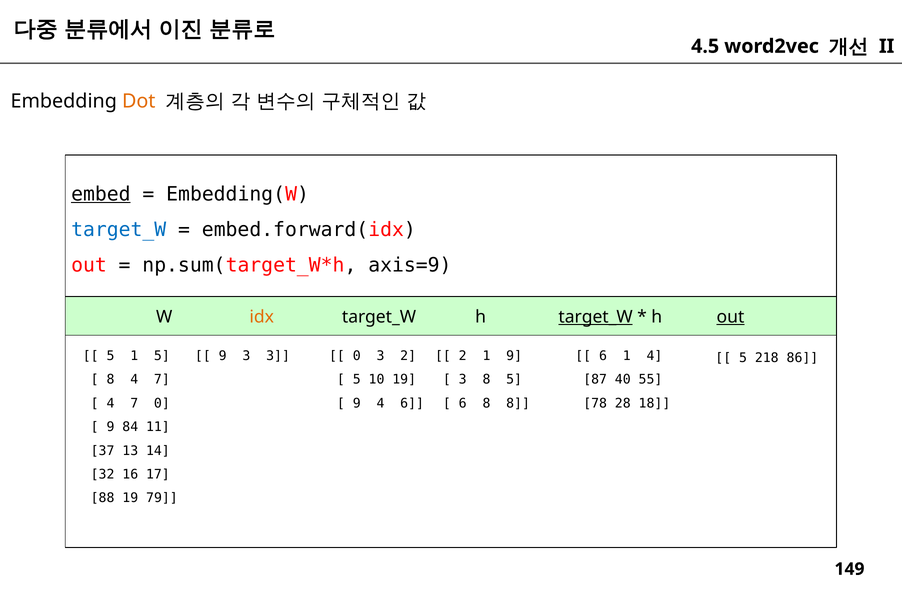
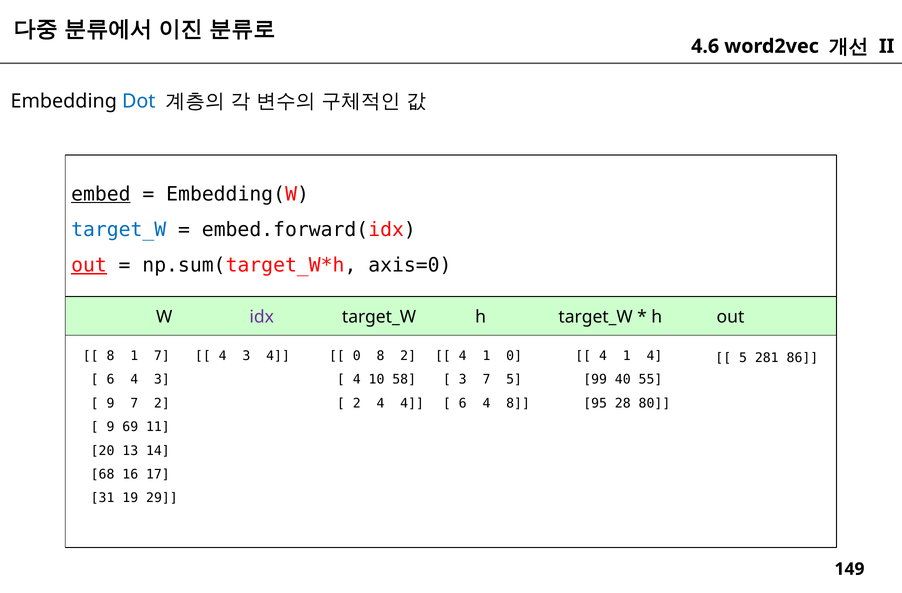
4.5: 4.5 -> 4.6 (705, 46)
Dot colour: orange -> blue (139, 101)
out underline: none -> present (89, 265)
axis=9: axis=9 -> axis=0 (410, 265)
idx colour: orange -> purple (262, 317)
target_W underline: present -> none (596, 317)
out underline: present -> none (730, 317)
5: 5 -> 8 (110, 355)
1 5: 5 -> 7 (162, 355)
9: 9 -> 4 (223, 355)
3 3: 3 -> 4 (278, 355)
0 3: 3 -> 8 (380, 355)
2: 2 -> 4 (463, 355)
1 9: 9 -> 0 (514, 355)
6: 6 -> 4 (603, 355)
218: 218 -> 281 (767, 357)
8: 8 -> 6 (110, 379)
7: 7 -> 3 (162, 379)
5: 5 -> 4 (357, 379)
10 19: 19 -> 58 (404, 379)
3 8: 8 -> 7 (486, 379)
87: 87 -> 99 (595, 379)
4: 4 -> 9 (110, 403)
7 0: 0 -> 2 (162, 403)
9: 9 -> 2 (357, 403)
4 6: 6 -> 4 (412, 403)
8: 8 -> 4 (486, 403)
78: 78 -> 95 (595, 403)
18: 18 -> 80 (654, 403)
84: 84 -> 69 (130, 427)
37: 37 -> 20 (103, 450)
32: 32 -> 68 (103, 474)
88: 88 -> 31 (103, 498)
79: 79 -> 29 (162, 498)
